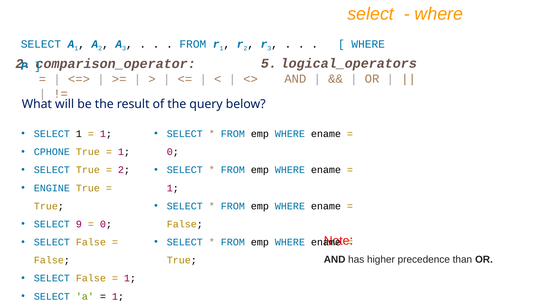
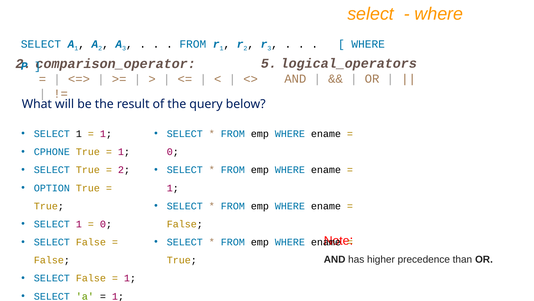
ENGINE: ENGINE -> OPTION (52, 188)
9: 9 -> 1 (79, 224)
